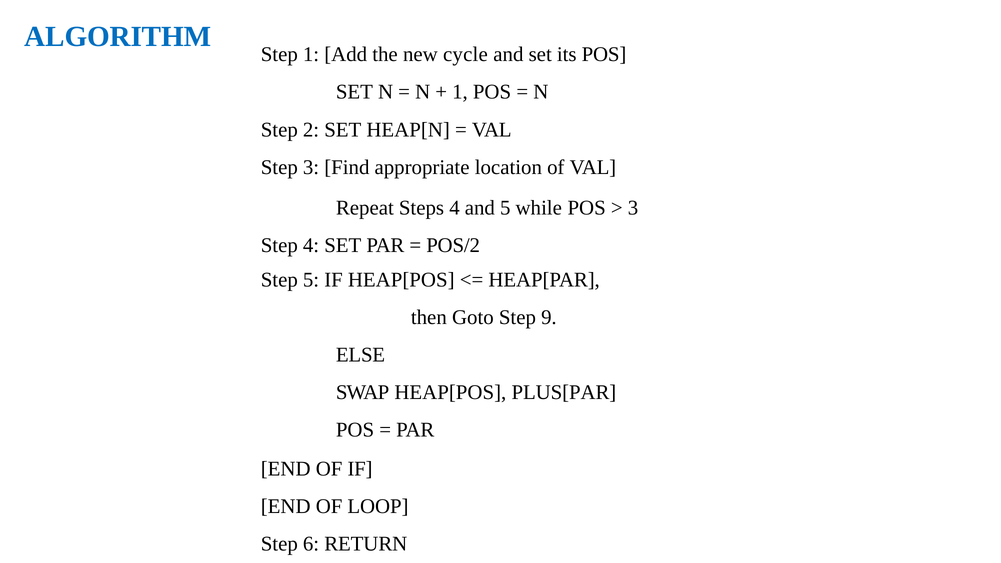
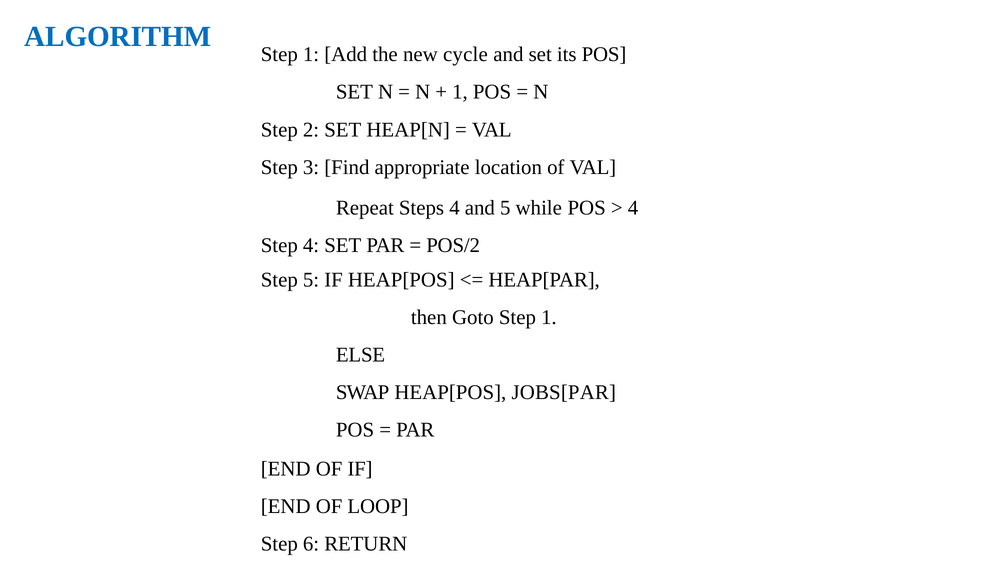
3: 3 -> 4 (633, 208)
Goto Step 9: 9 -> 1 (549, 317)
PLUS[PAR: PLUS[PAR -> JOBS[PAR (564, 393)
